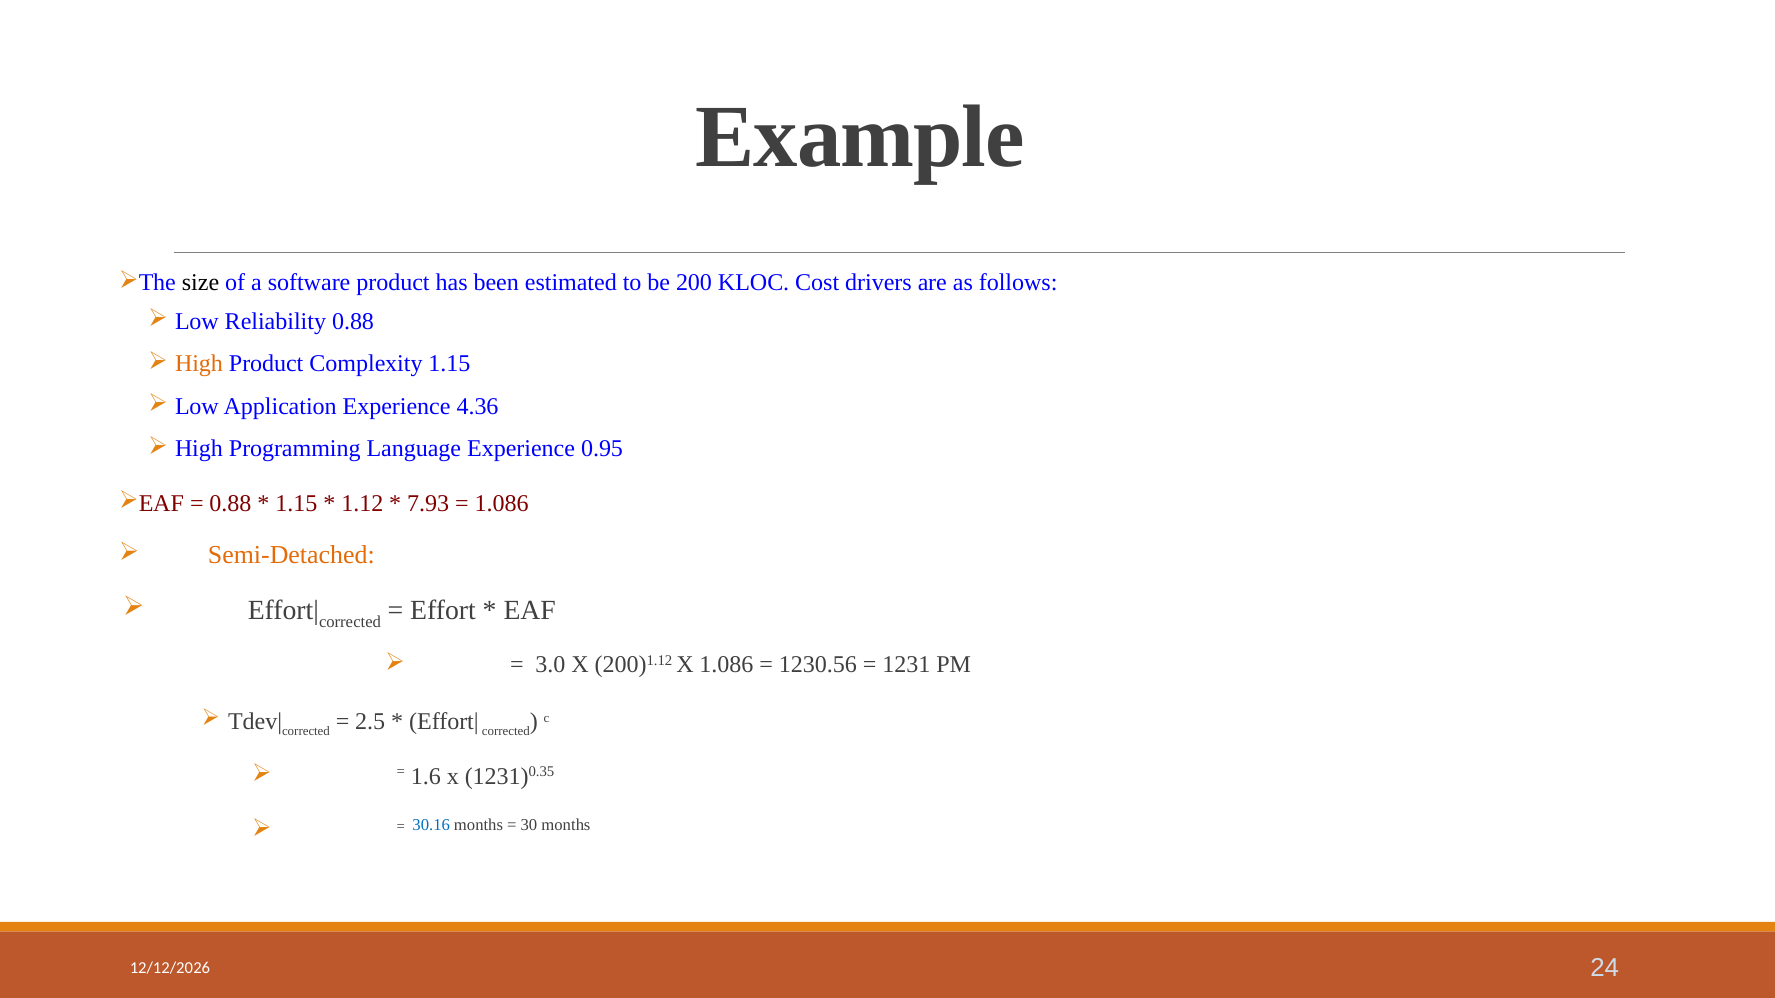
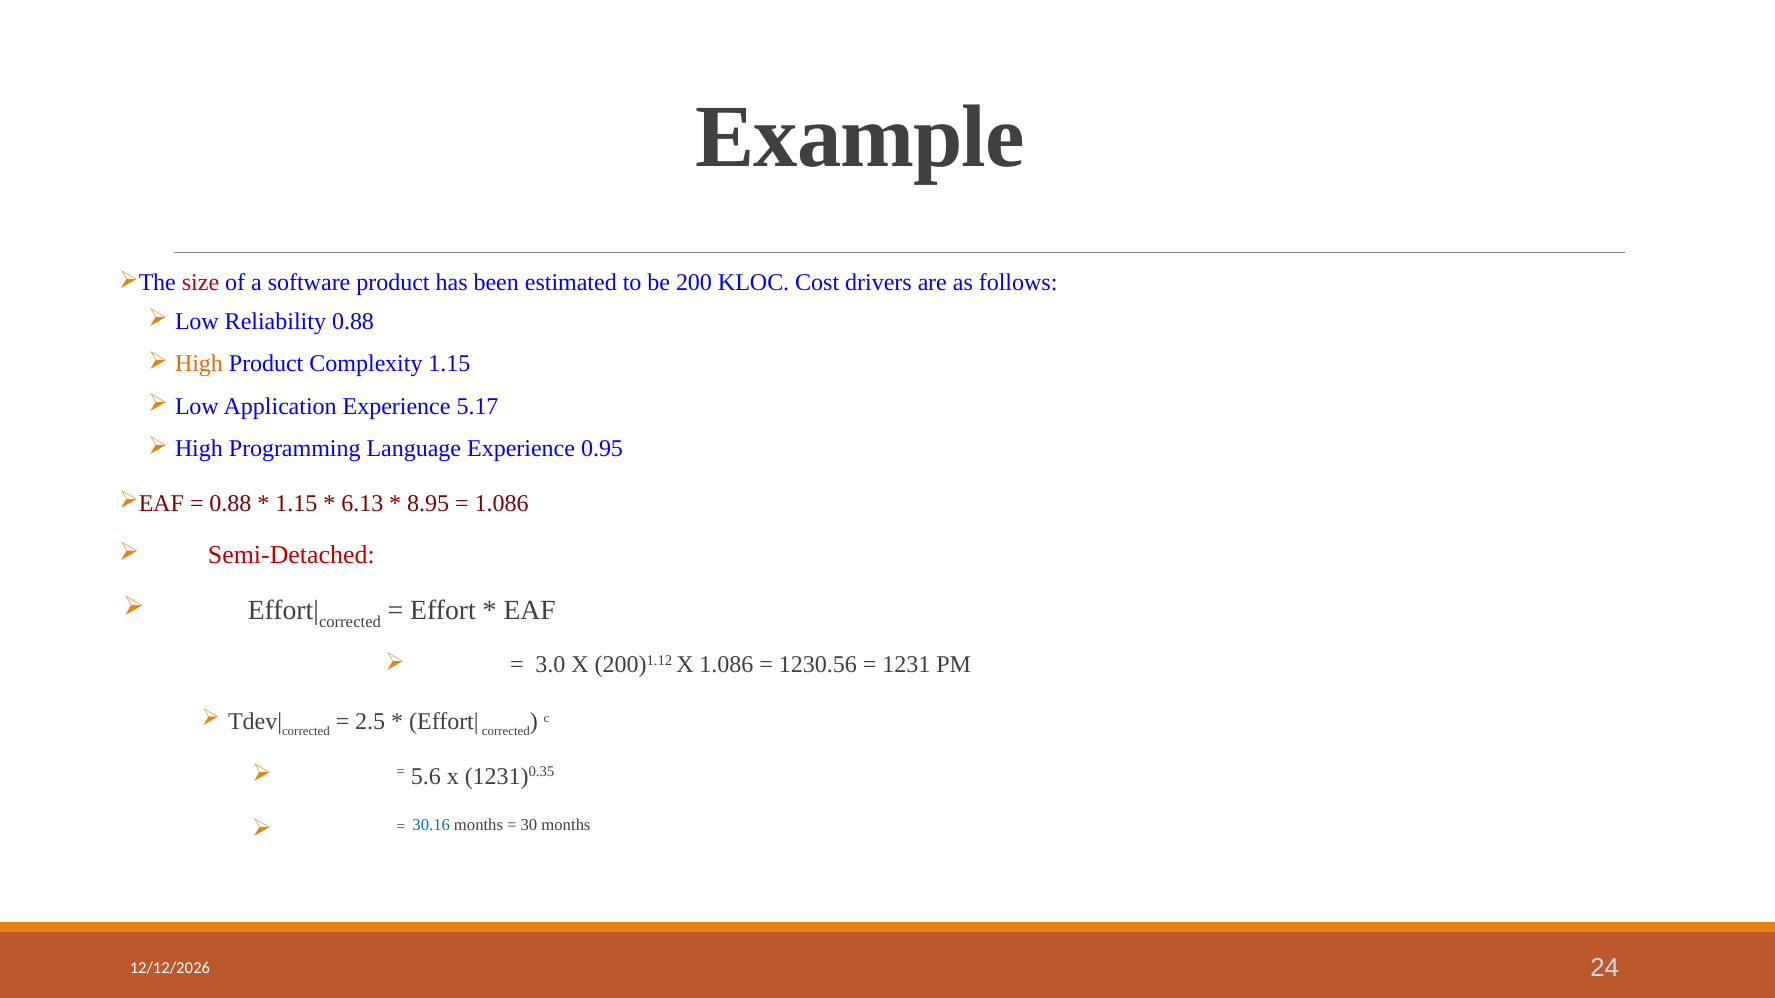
size colour: black -> red (201, 283)
4.36: 4.36 -> 5.17 (478, 407)
1.12: 1.12 -> 6.13 (362, 503)
7.93: 7.93 -> 8.95 (428, 503)
Semi-Detached colour: orange -> red (291, 555)
1.6: 1.6 -> 5.6 (426, 777)
